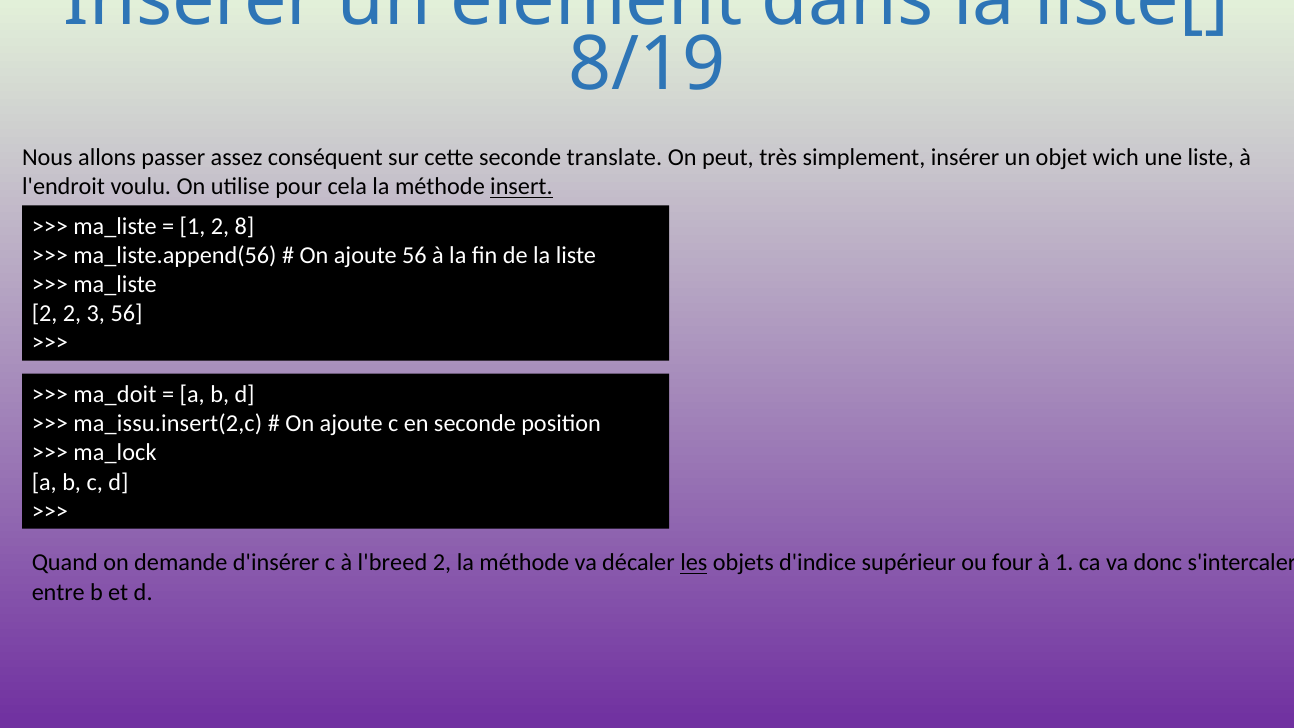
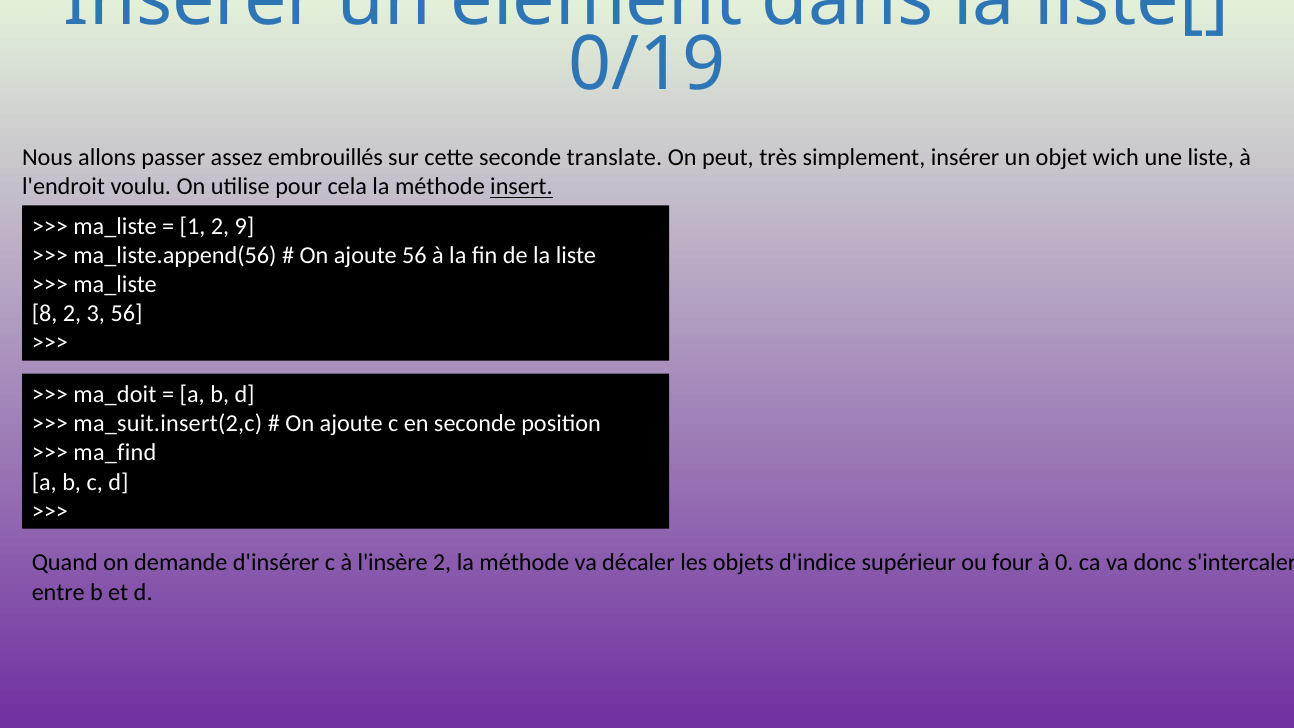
8/19: 8/19 -> 0/19 (647, 65)
conséquent: conséquent -> embrouillés (325, 158)
8: 8 -> 9 (244, 226)
2: 2 -> 8 (45, 314)
ma_issu.insert(2,c: ma_issu.insert(2,c -> ma_suit.insert(2,c (168, 424)
ma_lock: ma_lock -> ma_find (115, 453)
l'breed: l'breed -> l'insère (393, 563)
les underline: present -> none (694, 563)
à 1: 1 -> 0 (1064, 563)
